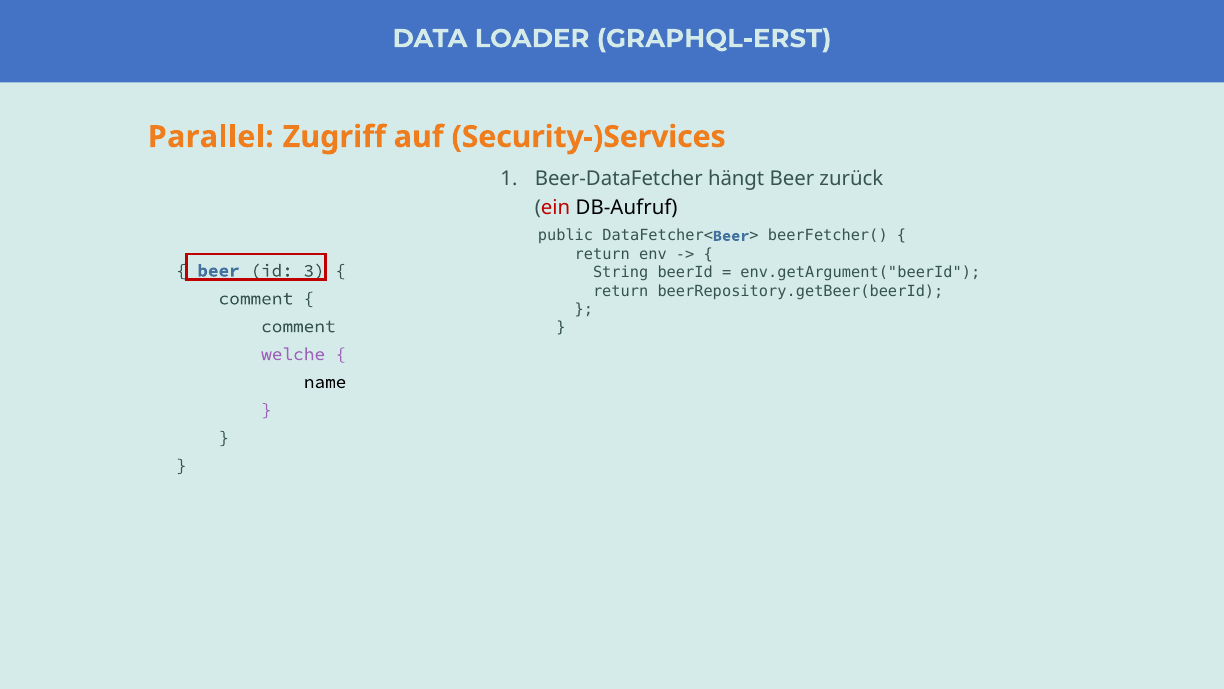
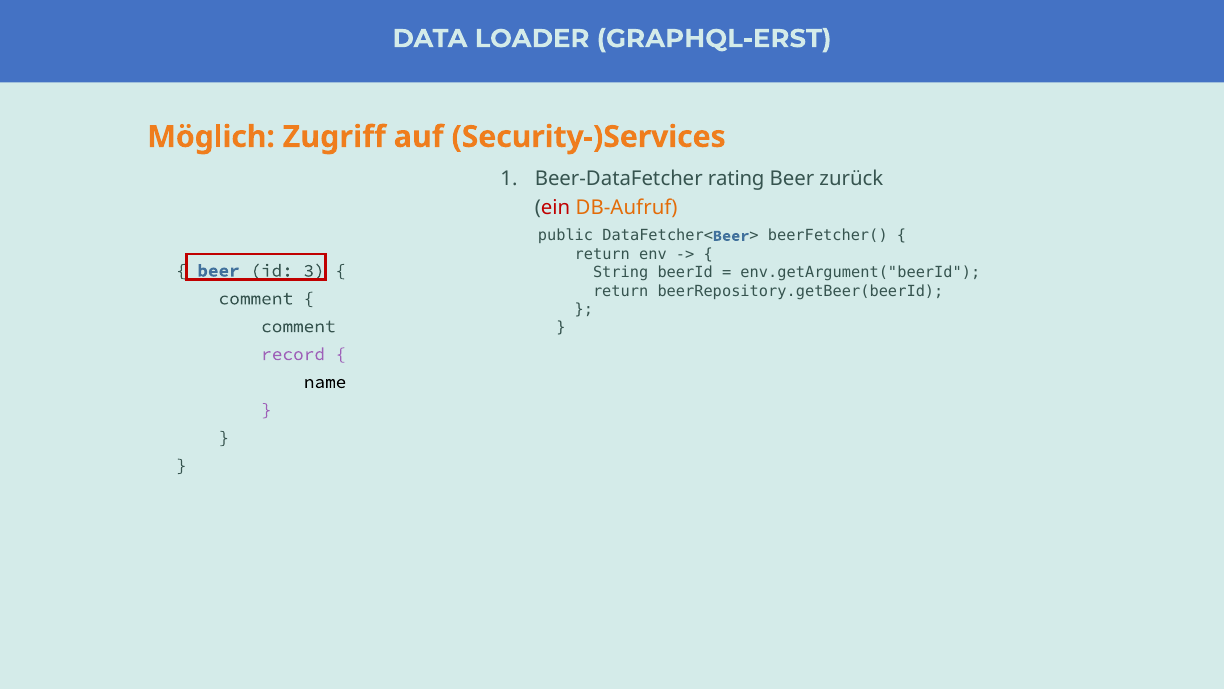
Parallel: Parallel -> Möglich (211, 137)
hängt: hängt -> rating (736, 178)
DB-Aufruf colour: black -> orange (627, 208)
welche: welche -> record (293, 354)
